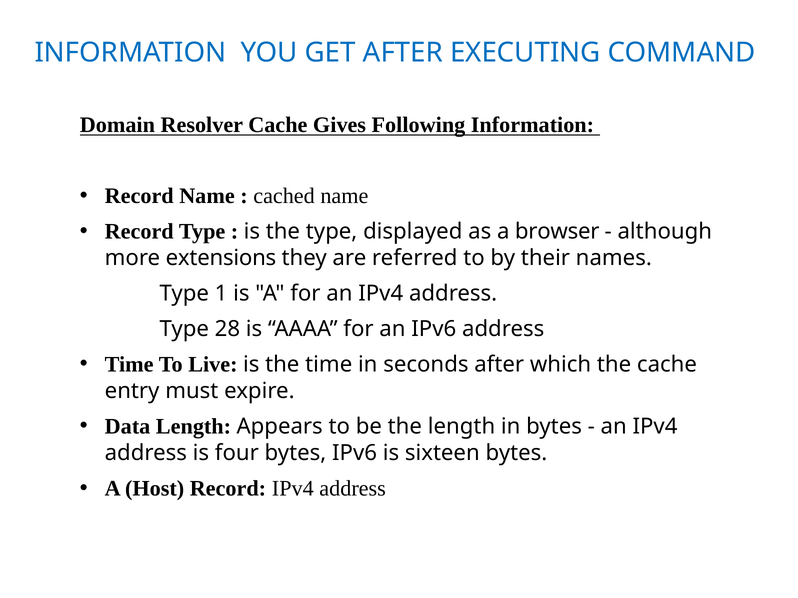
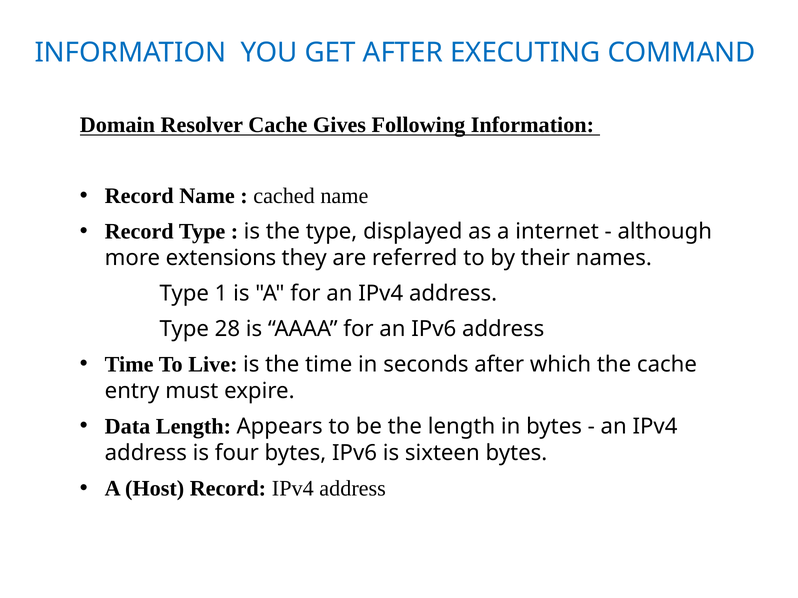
browser: browser -> internet (557, 232)
